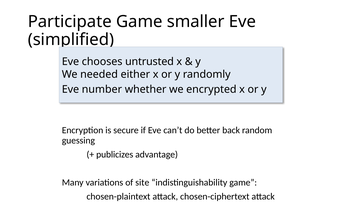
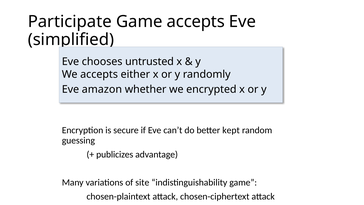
Game smaller: smaller -> accepts (196, 22)
We needed: needed -> accepts (99, 74)
number: number -> amazon (102, 89)
back: back -> kept (231, 130)
